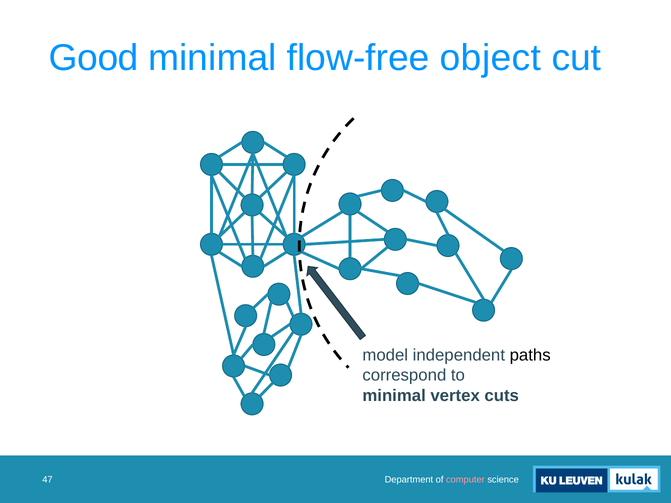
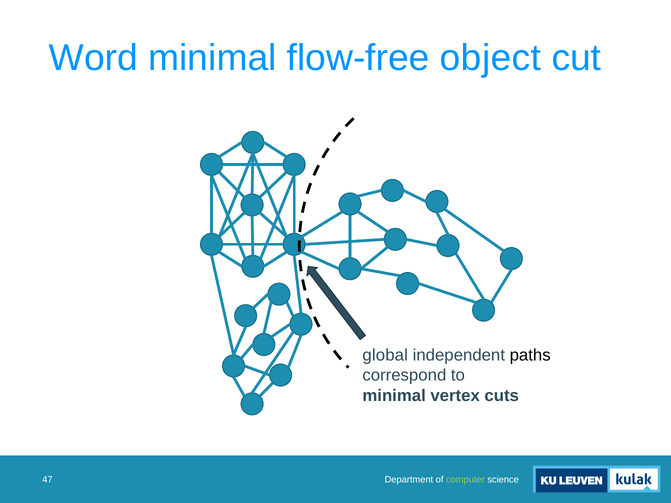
Good: Good -> Word (93, 58)
model: model -> global (385, 355)
computer colour: pink -> light green (465, 480)
